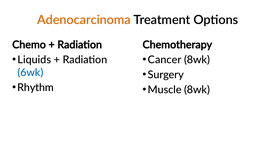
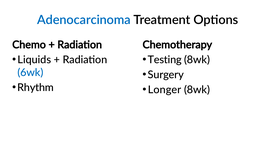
Adenocarcinoma colour: orange -> blue (84, 20)
Cancer: Cancer -> Testing (165, 60)
Muscle: Muscle -> Longer (165, 90)
